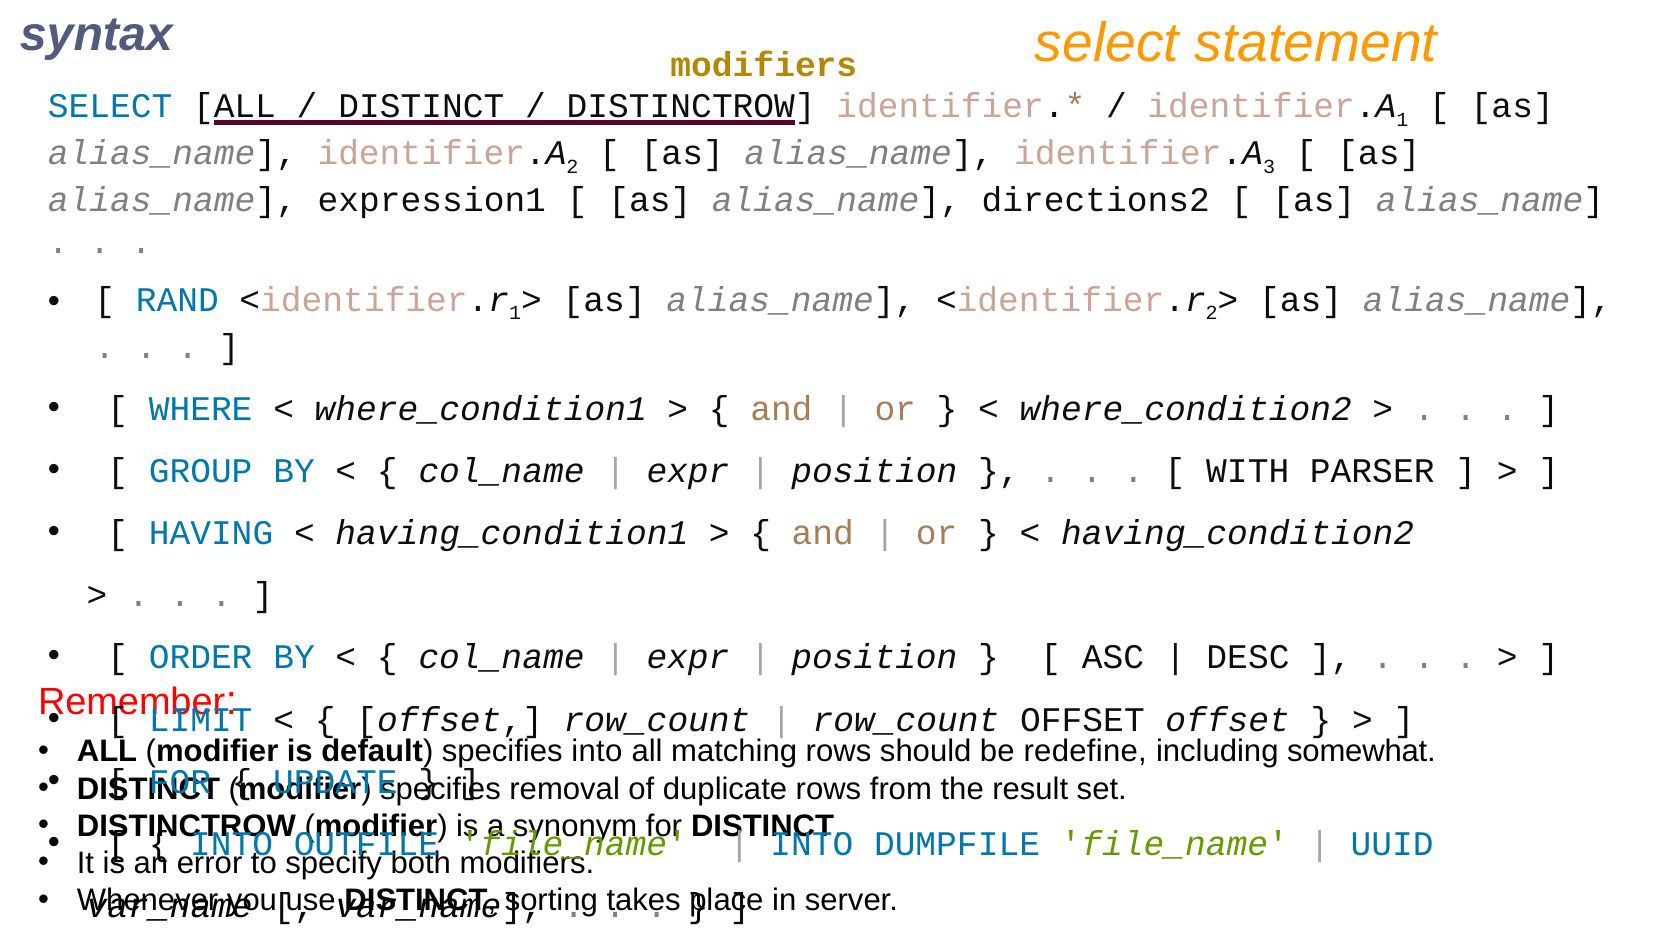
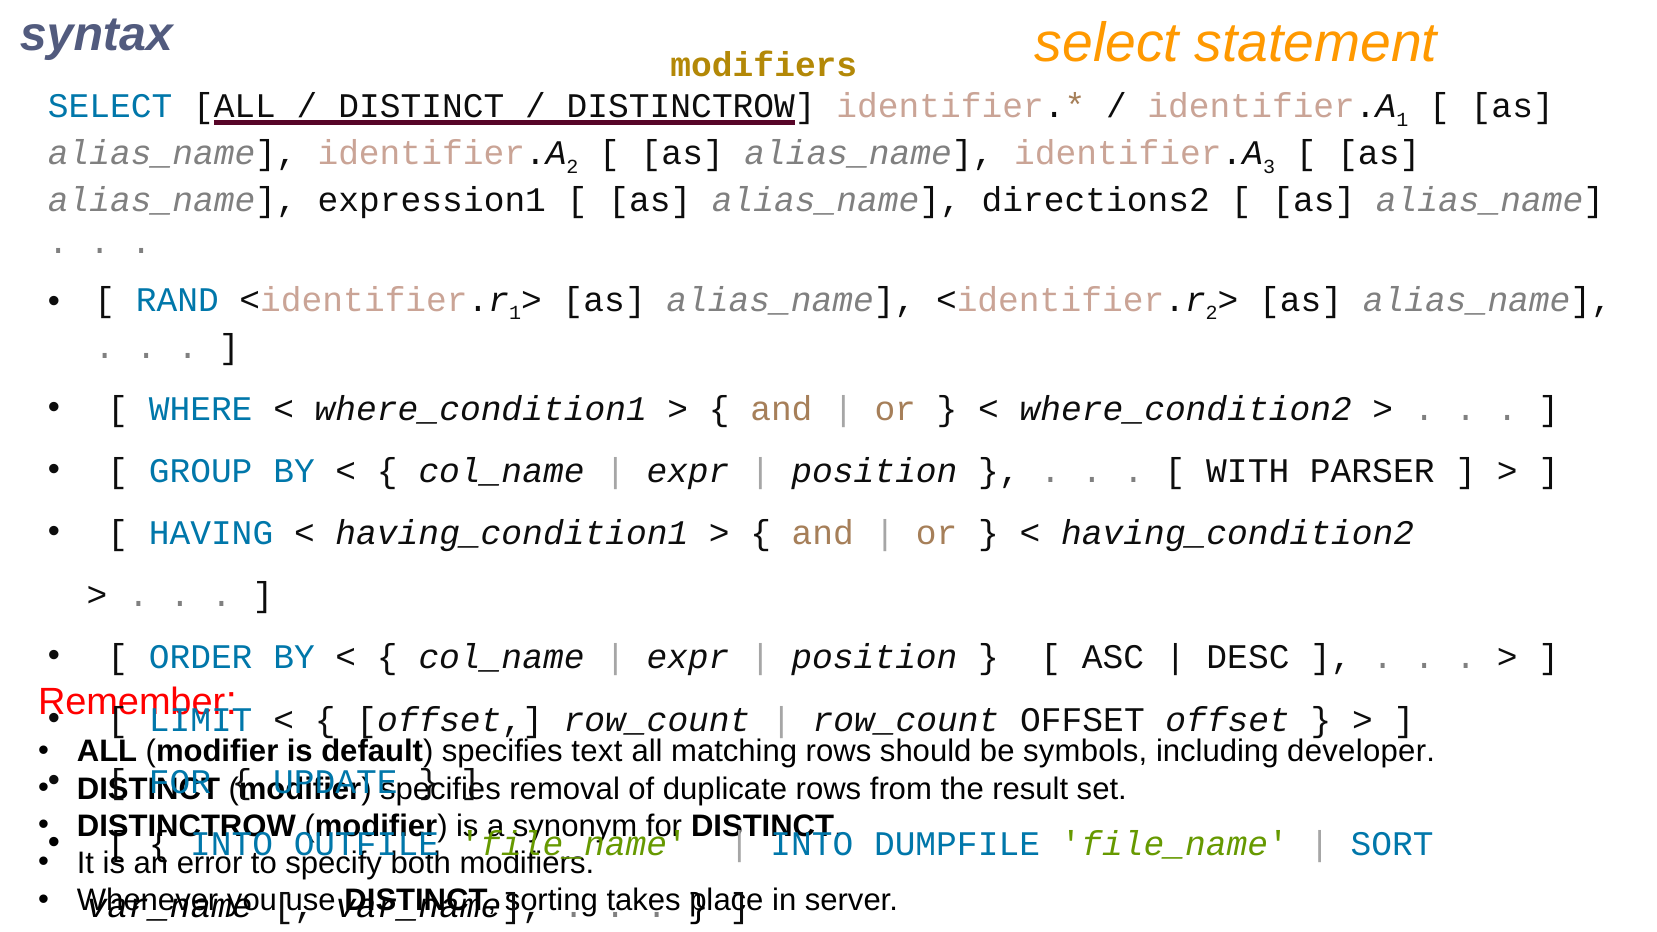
specifies into: into -> text (597, 752)
redefine: redefine -> symbols (1085, 752)
somewhat: somewhat -> developer (1361, 752)
UUID: UUID -> SORT (1392, 844)
